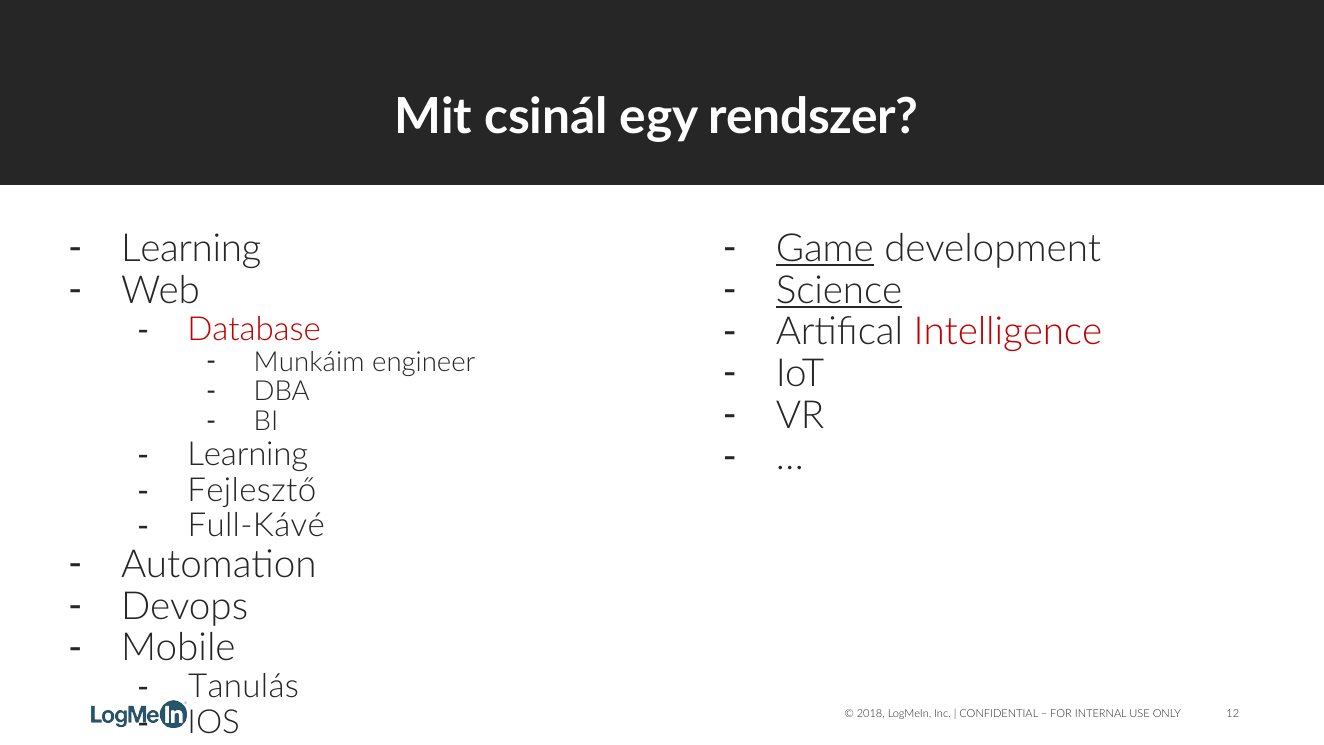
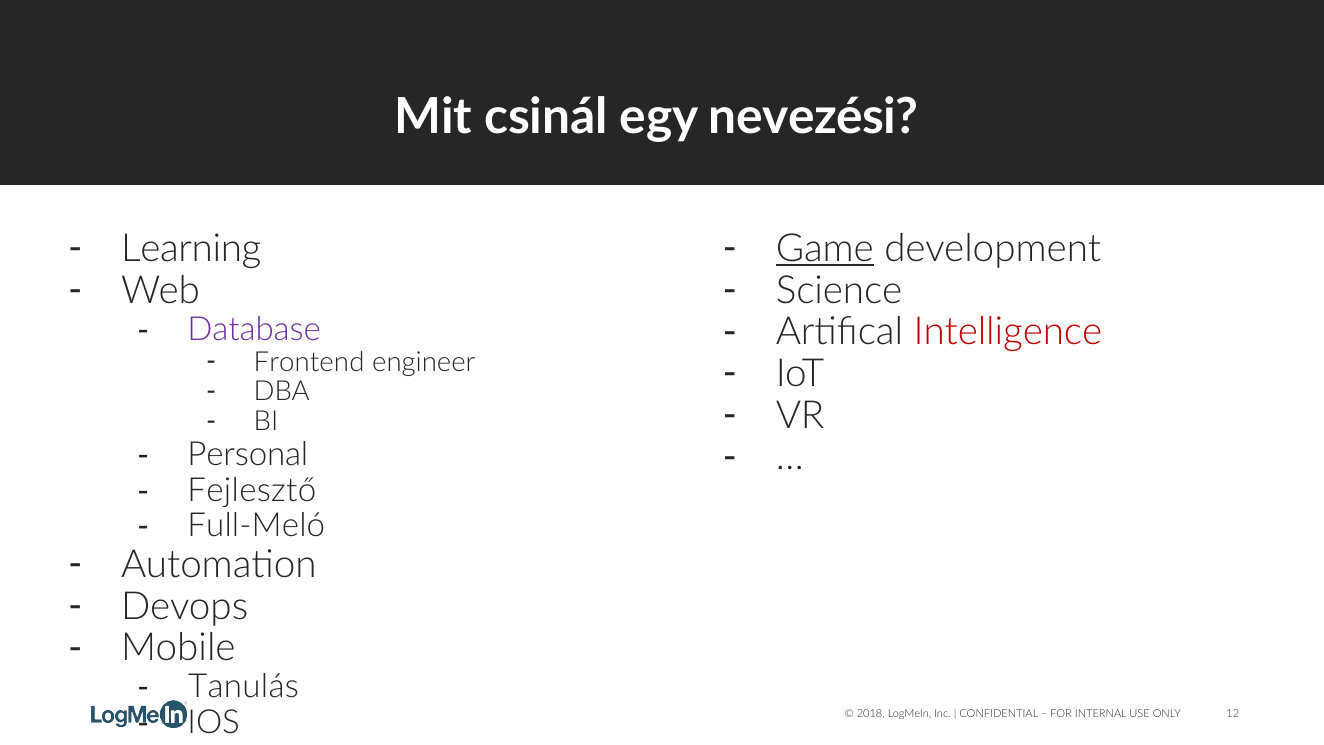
rendszer: rendszer -> nevezési (814, 117)
Science underline: present -> none (839, 290)
Database colour: red -> purple (254, 329)
Munkáim: Munkáim -> Frontend (309, 362)
Learning: Learning -> Personal (248, 454)
Full-Kávé: Full-Kávé -> Full-Meló (256, 526)
